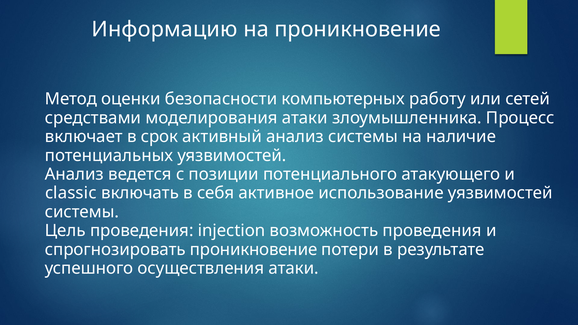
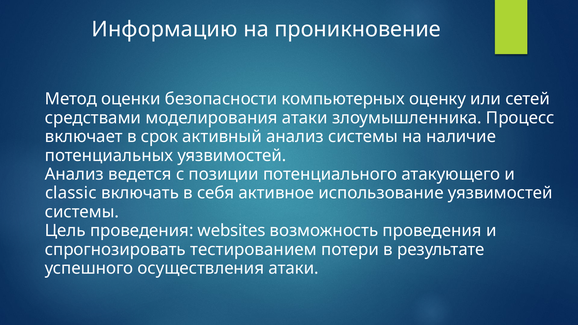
работу: работу -> оценку (438, 99)
injection: injection -> websites (232, 231)
спрогнозировать проникновение: проникновение -> тестированием (254, 250)
